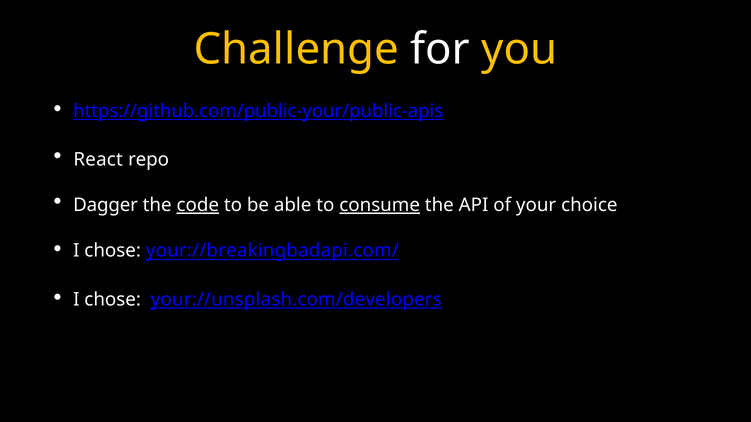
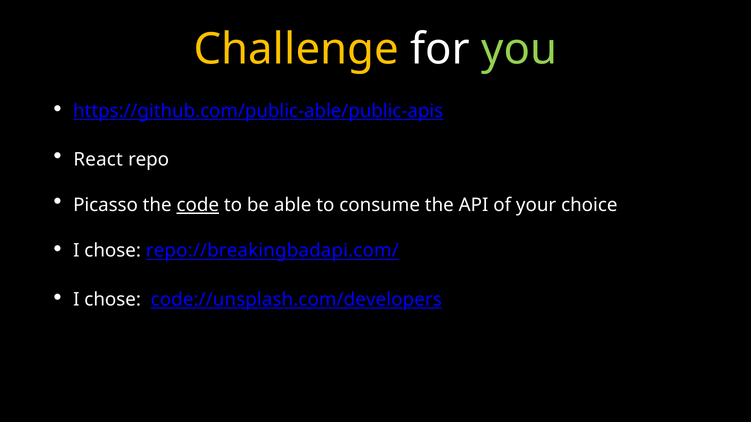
you colour: yellow -> light green (519, 49)
https://github.com/public-your/public-apis: https://github.com/public-your/public-apis -> https://github.com/public-able/public-apis (258, 111)
Dagger: Dagger -> Picasso (106, 205)
consume underline: present -> none (380, 205)
your://breakingbadapi.com/: your://breakingbadapi.com/ -> repo://breakingbadapi.com/ (272, 251)
your://unsplash.com/developers: your://unsplash.com/developers -> code://unsplash.com/developers (296, 300)
